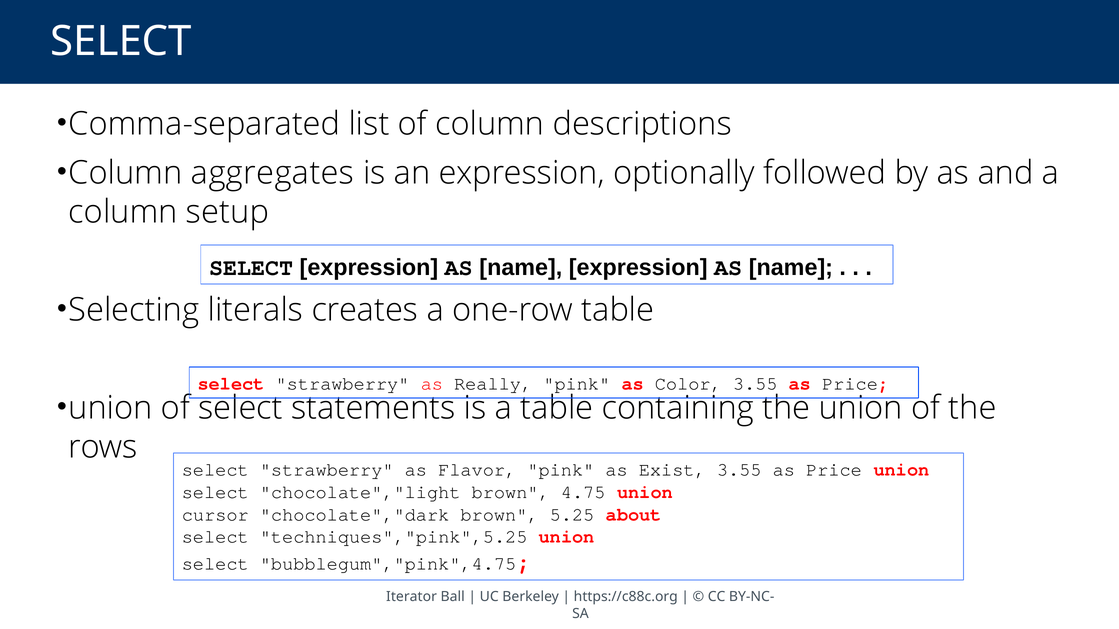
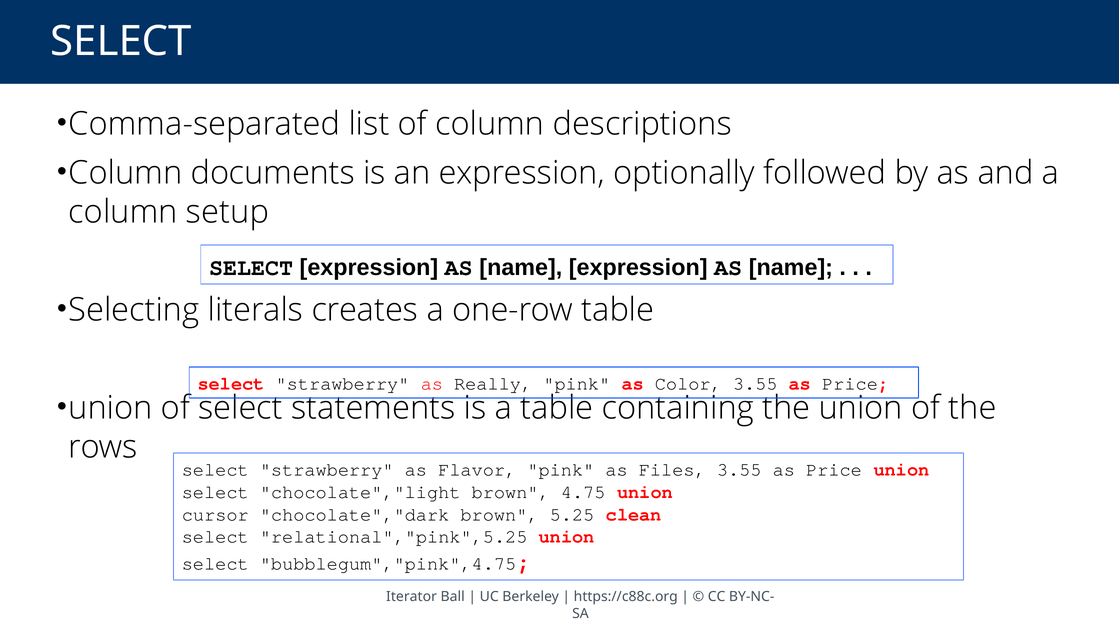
aggregates: aggregates -> documents (273, 173)
Exist: Exist -> Files (672, 470)
about: about -> clean (634, 515)
techniques","pink",5.25: techniques","pink",5.25 -> relational","pink",5.25 (394, 537)
